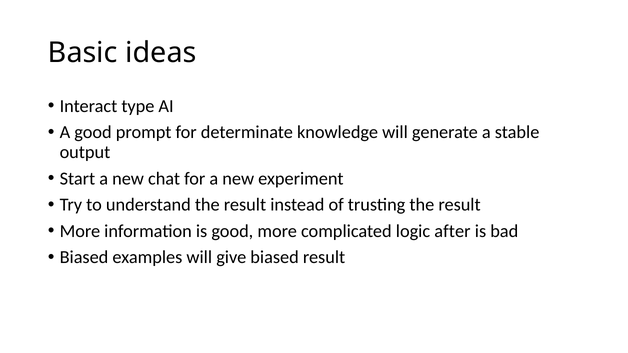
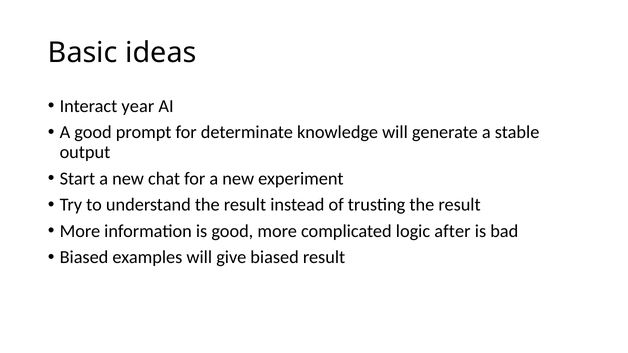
type: type -> year (138, 106)
